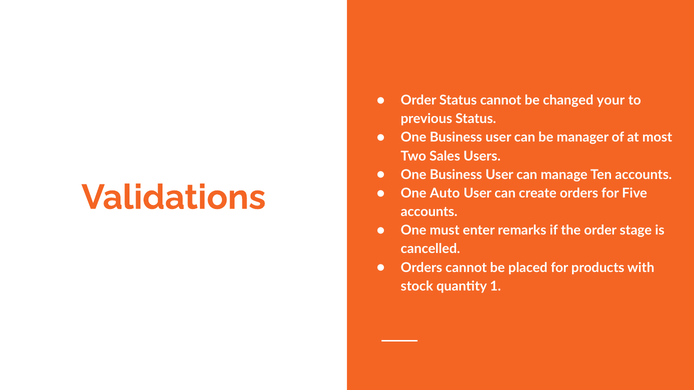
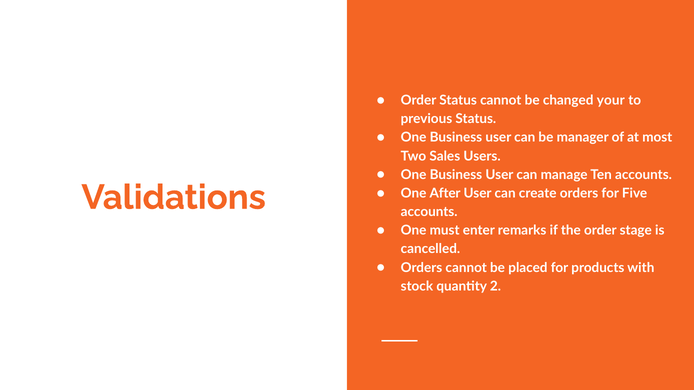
Auto: Auto -> After (445, 193)
1: 1 -> 2 (495, 286)
